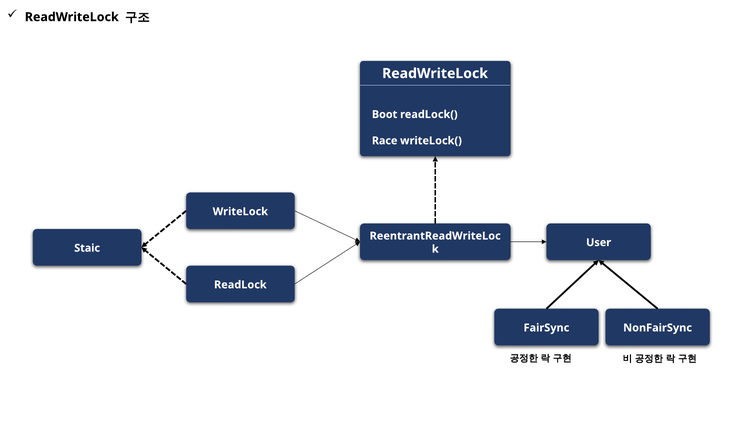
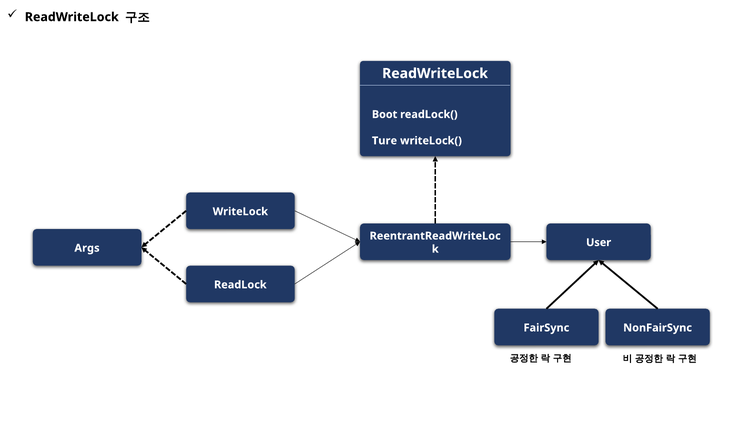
Race: Race -> Ture (385, 141)
Staic: Staic -> Args (87, 248)
